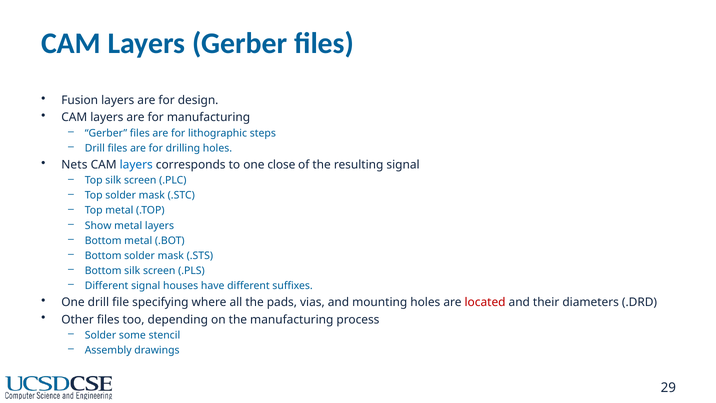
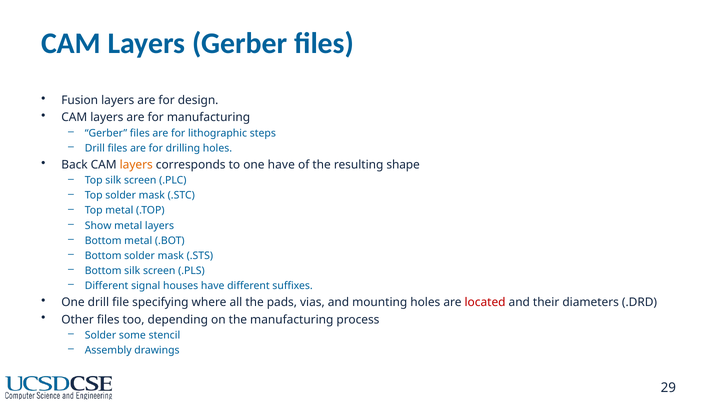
Nets: Nets -> Back (74, 165)
layers colour: blue -> orange (136, 165)
one close: close -> have (281, 165)
resulting signal: signal -> shape (403, 165)
